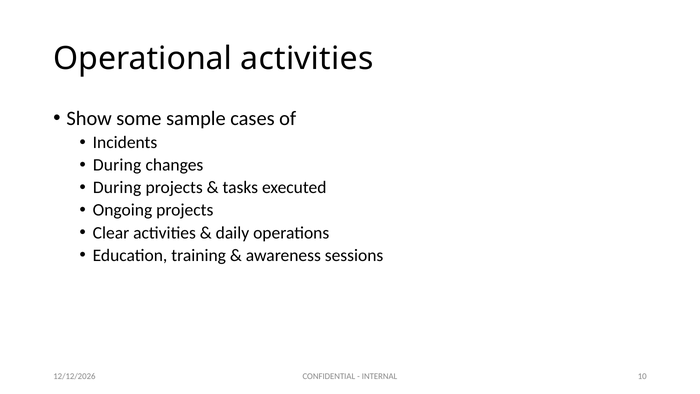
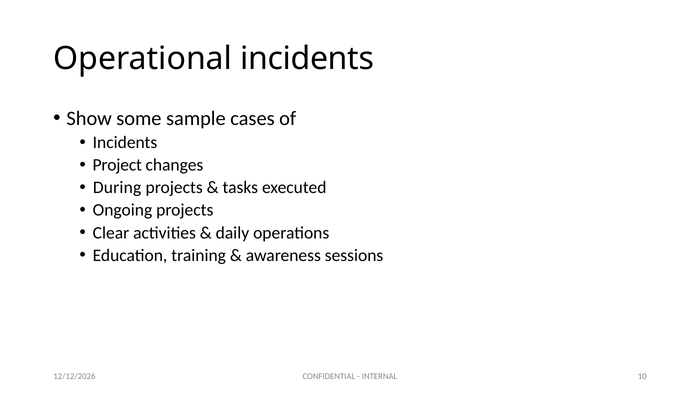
Operational activities: activities -> incidents (307, 59)
During: During -> Project (117, 165)
